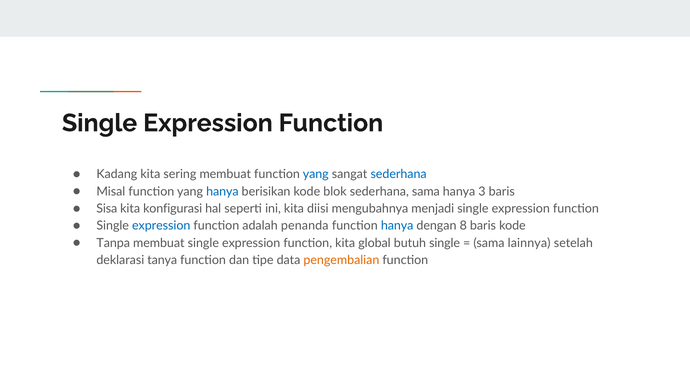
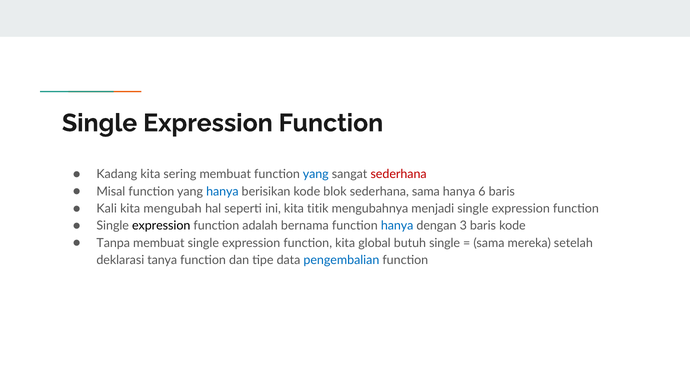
sederhana colour: blue -> red (399, 174)
3: 3 -> 6 (482, 192)
Sisa: Sisa -> Kali (107, 209)
konfigurasi: konfigurasi -> mengubah (173, 209)
diisi: diisi -> titik (318, 209)
expression colour: blue -> black (161, 226)
penanda: penanda -> bernama (305, 226)
8: 8 -> 3 (463, 226)
lainnya: lainnya -> mereka (529, 243)
pengembalian colour: orange -> blue (341, 260)
